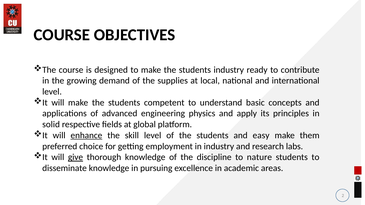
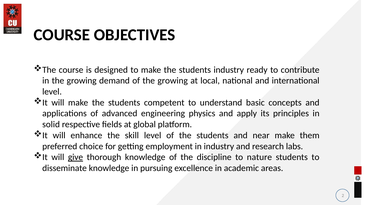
of the supplies: supplies -> growing (173, 81)
enhance underline: present -> none (86, 136)
easy: easy -> near (261, 136)
